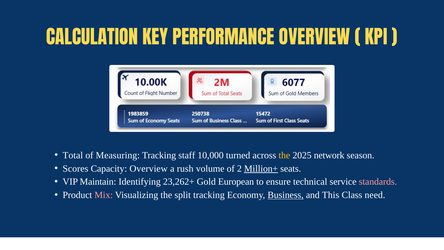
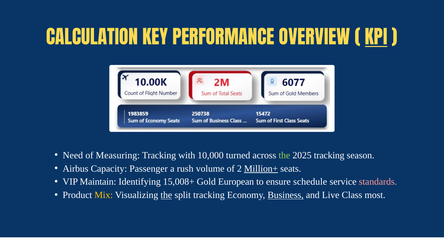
KPI underline: none -> present (376, 38)
Total: Total -> Need (73, 155)
staff: staff -> with (187, 155)
the colour: yellow -> light green (284, 155)
2025 network: network -> tracking (329, 155)
Scores: Scores -> Airbus (76, 168)
Capacity Overview: Overview -> Passenger (149, 168)
23,262+: 23,262+ -> 15,008+ (179, 182)
technical: technical -> schedule (310, 182)
Mix colour: pink -> yellow (104, 195)
the underline: none -> present (166, 195)
This: This -> Live (331, 195)
need: need -> most (375, 195)
